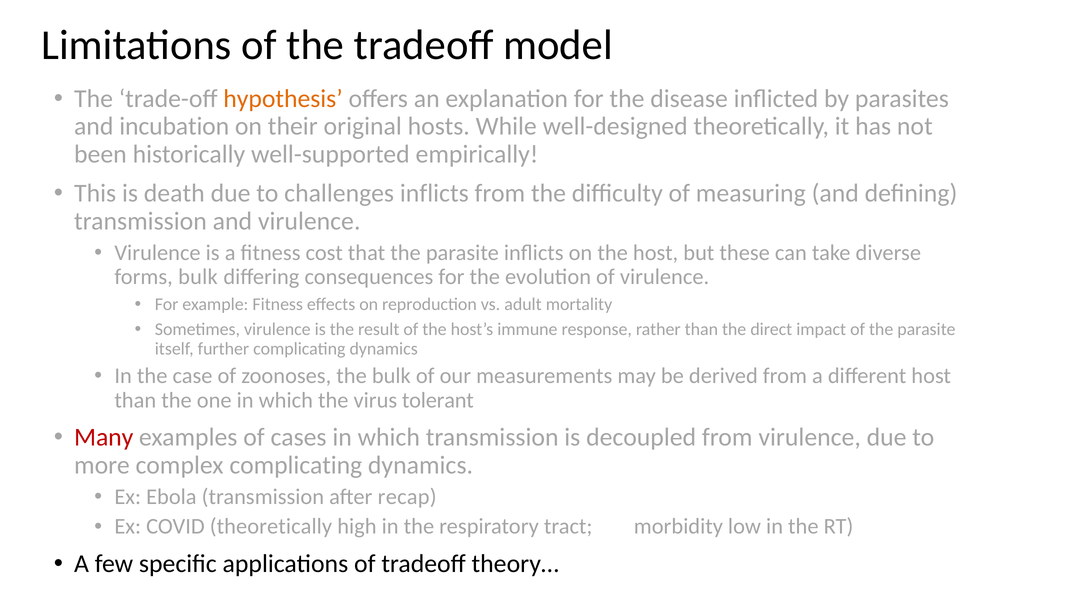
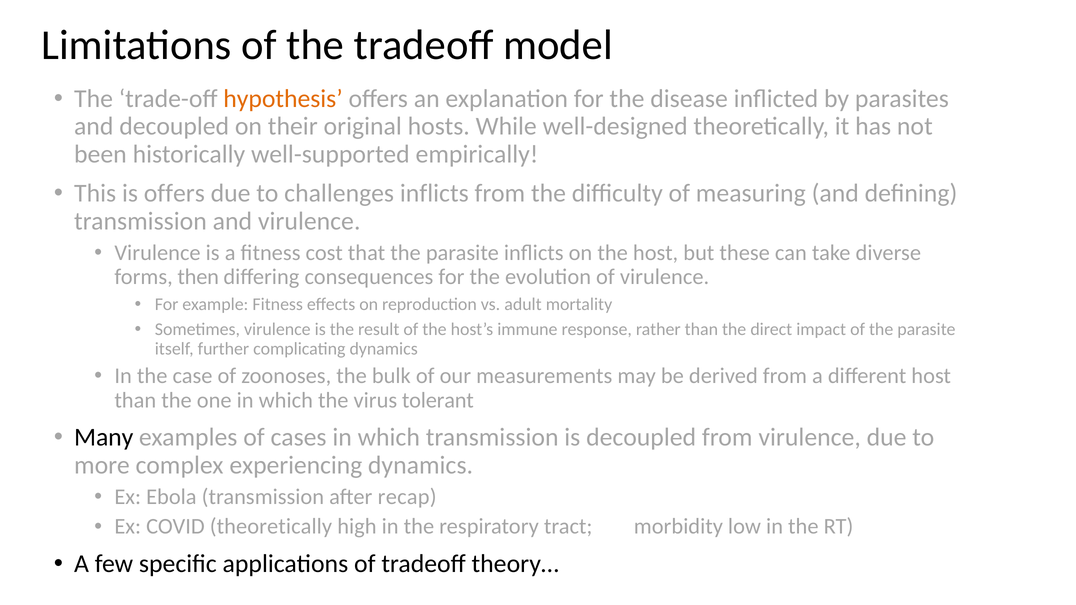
and incubation: incubation -> decoupled (174, 127)
is death: death -> offers (174, 193)
forms bulk: bulk -> then (198, 277)
Many colour: red -> black (104, 438)
complex complicating: complicating -> experiencing (296, 465)
